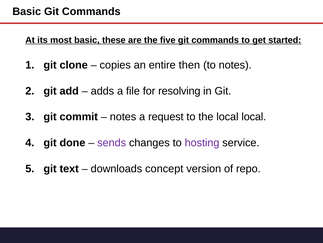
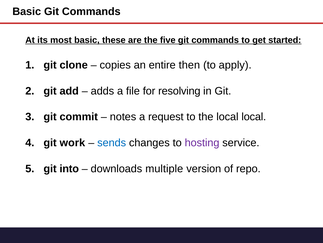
to notes: notes -> apply (235, 65)
done: done -> work (72, 142)
sends colour: purple -> blue (112, 142)
text: text -> into (69, 168)
concept: concept -> multiple (164, 168)
